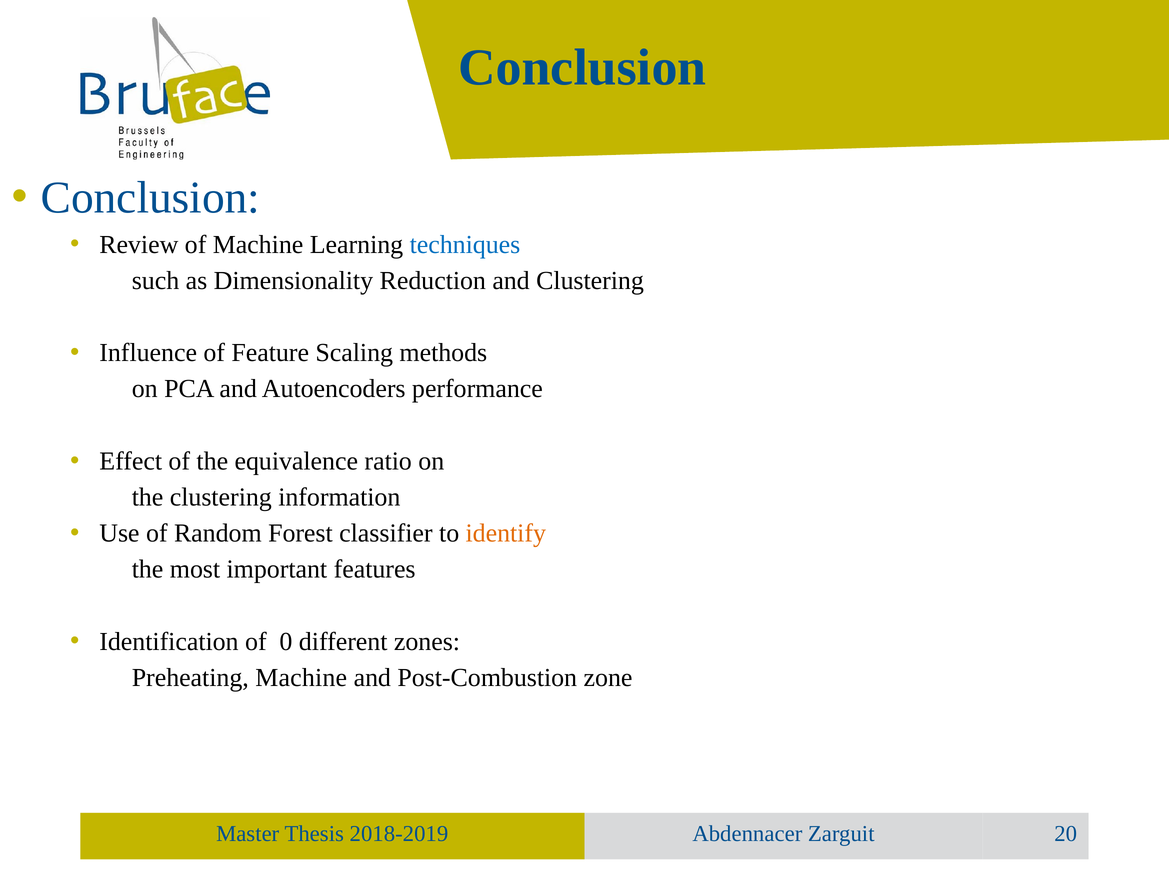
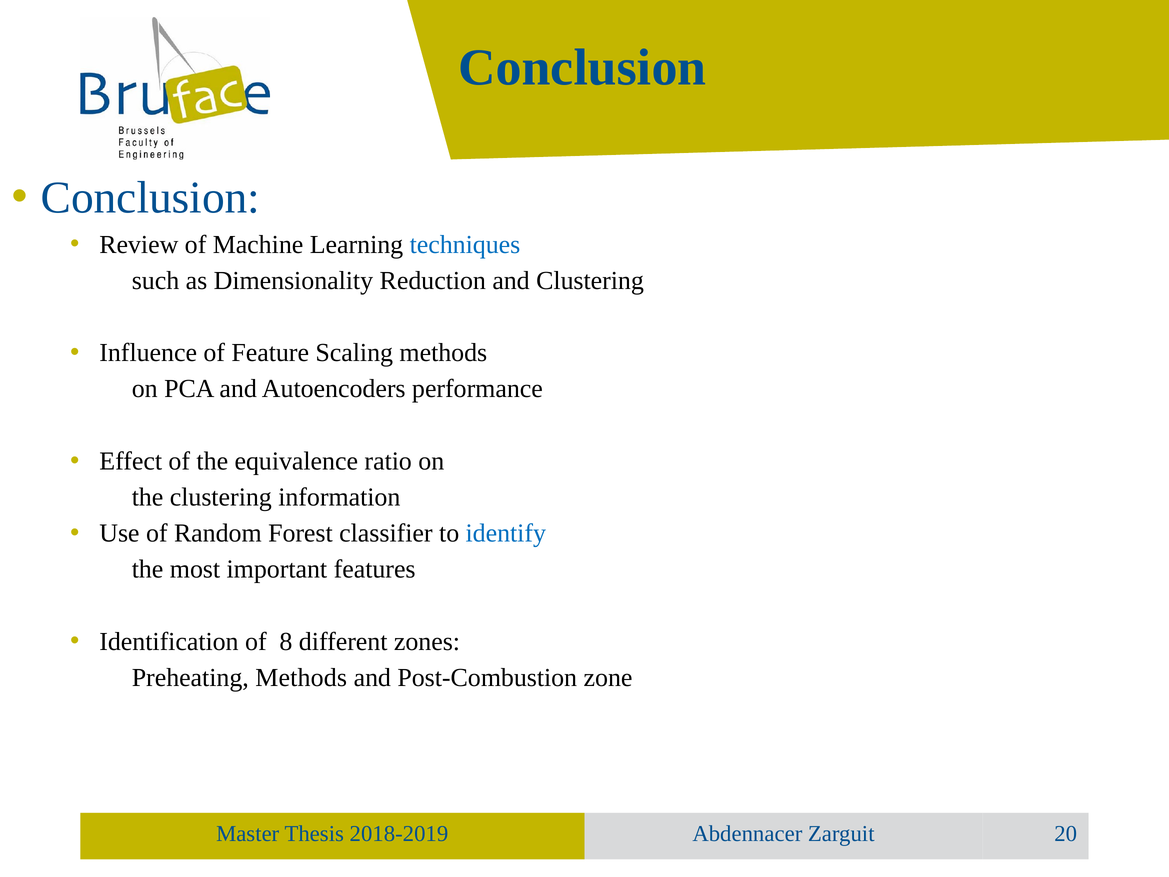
identify colour: orange -> blue (506, 533)
0: 0 -> 8 (286, 641)
Preheating Machine: Machine -> Methods (301, 677)
